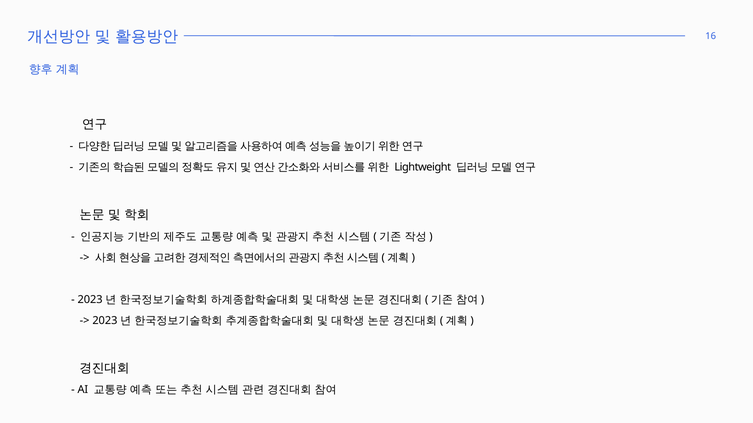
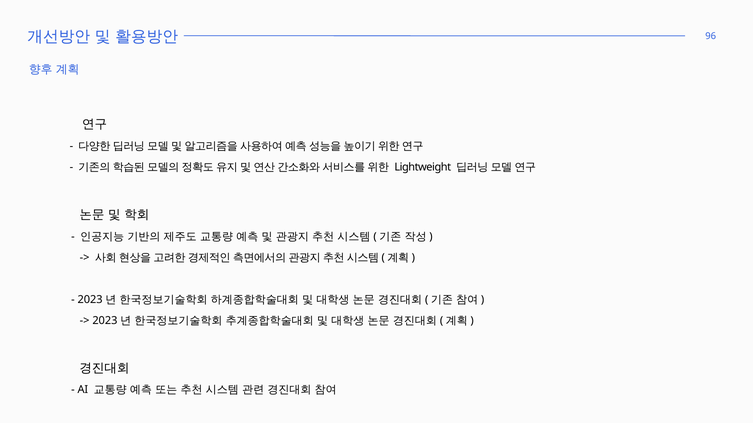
16: 16 -> 96 (711, 36)
